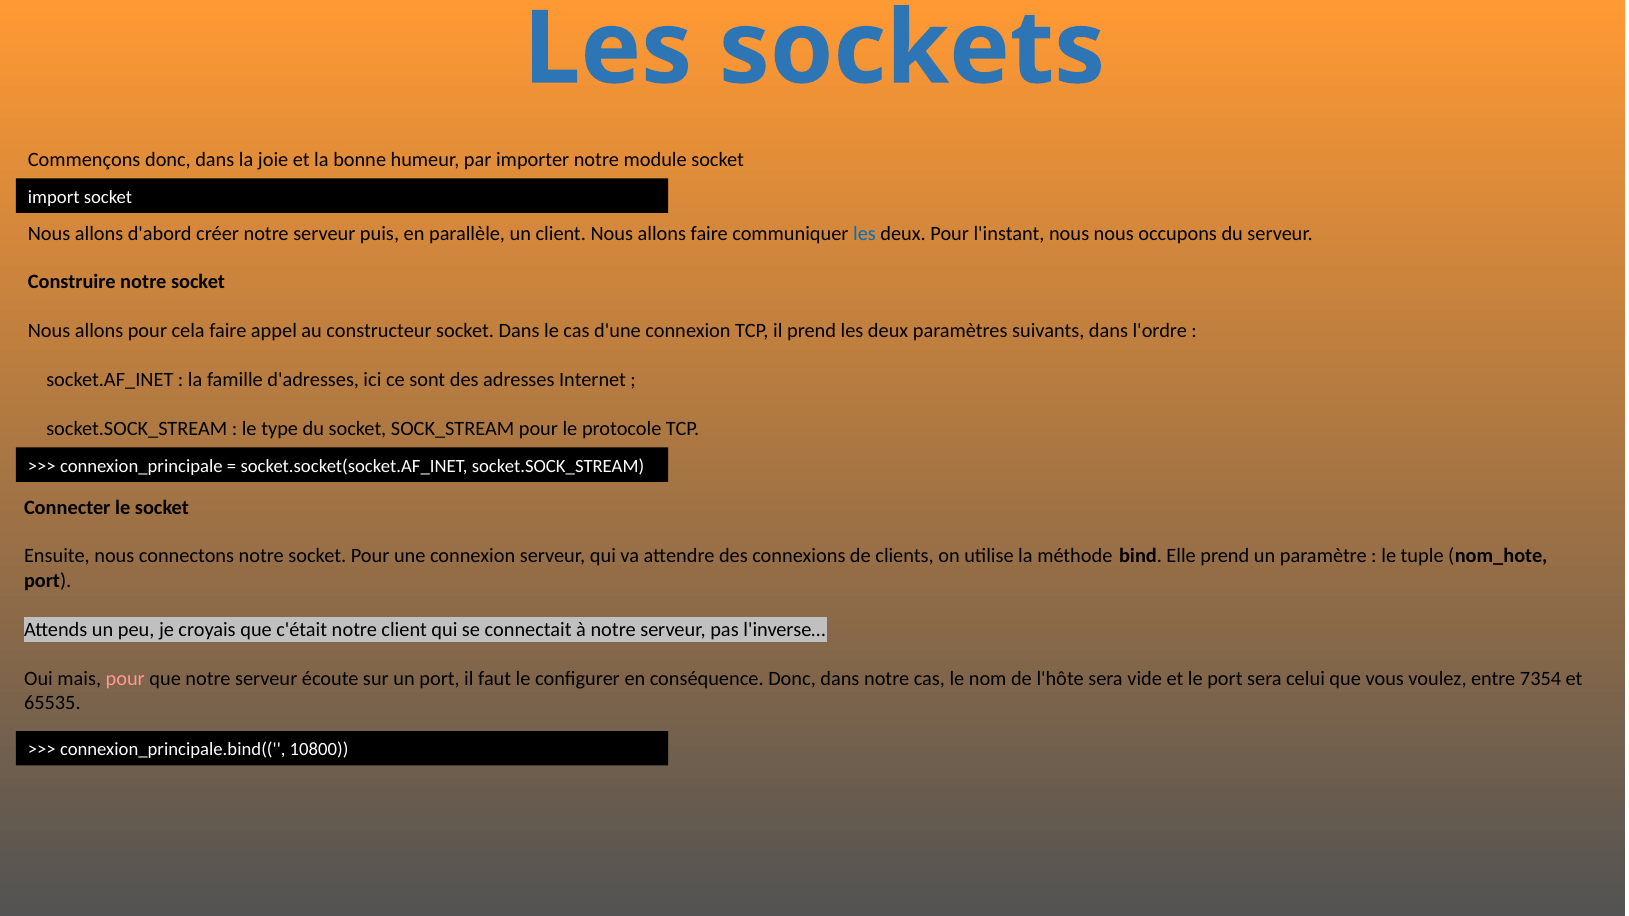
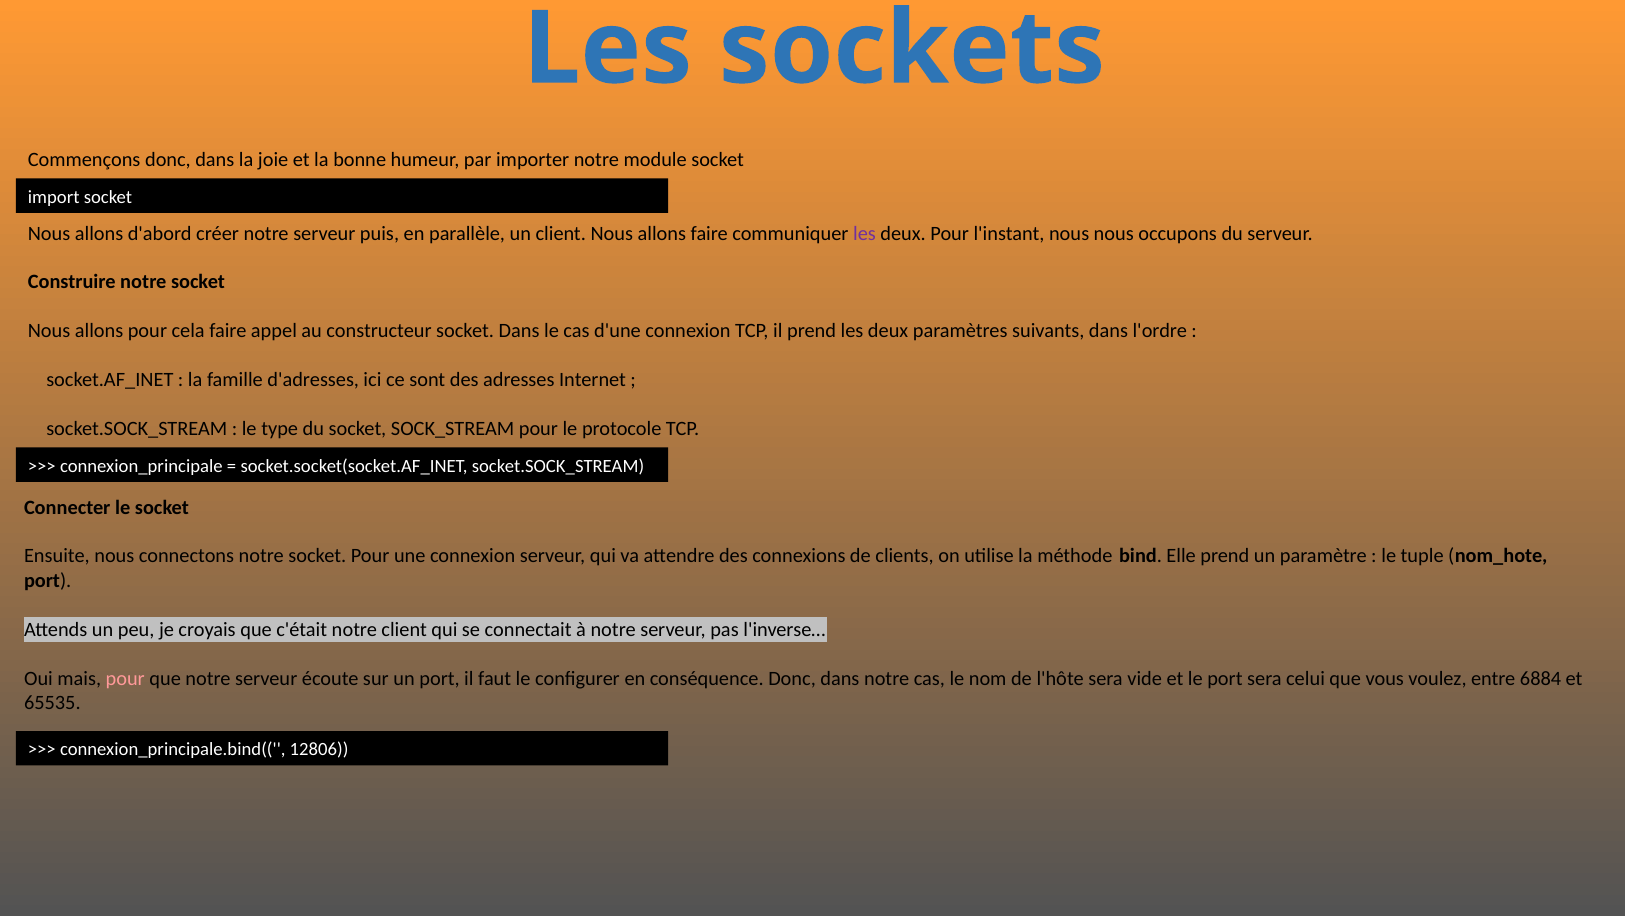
les colour: blue -> purple (865, 233)
7354: 7354 -> 6884 (1541, 679)
10800: 10800 -> 12806 (319, 750)
